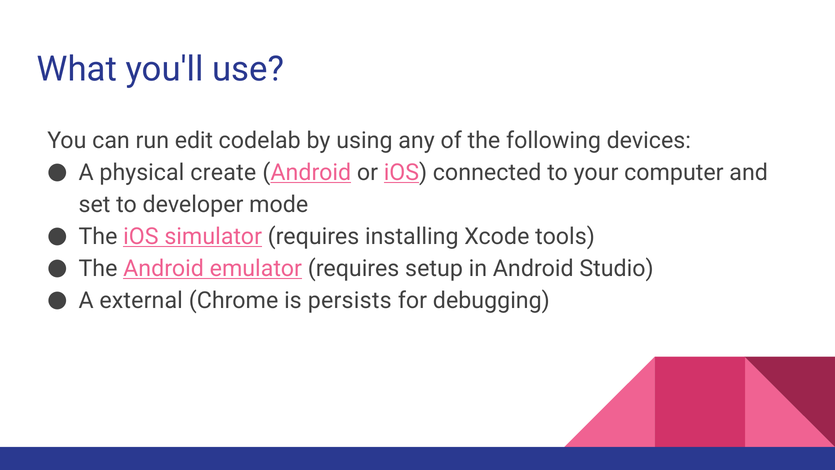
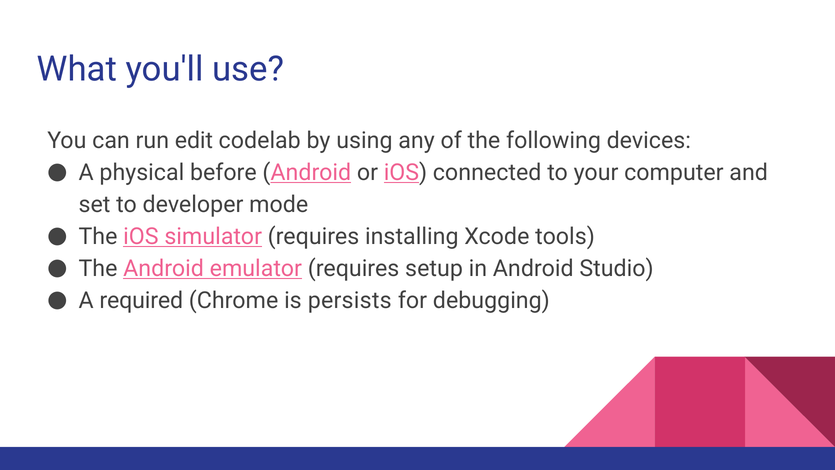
create: create -> before (223, 172)
external: external -> required (141, 300)
